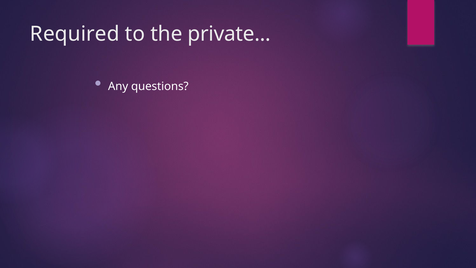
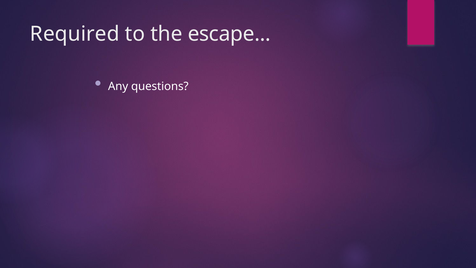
private: private -> escape (229, 34)
